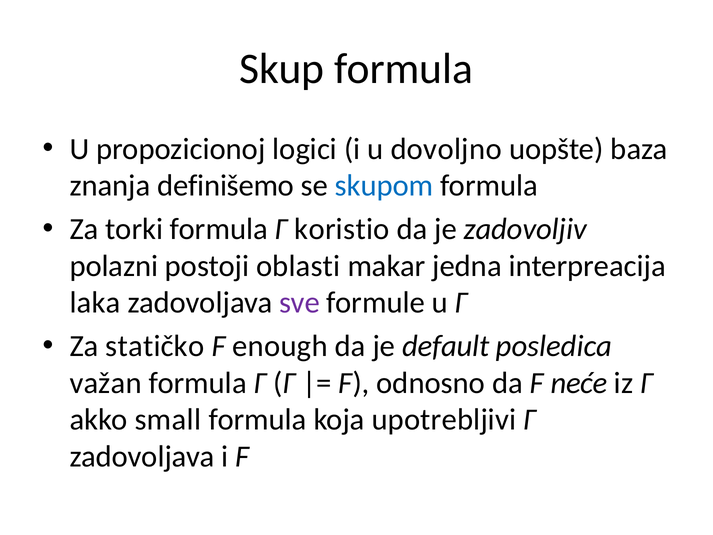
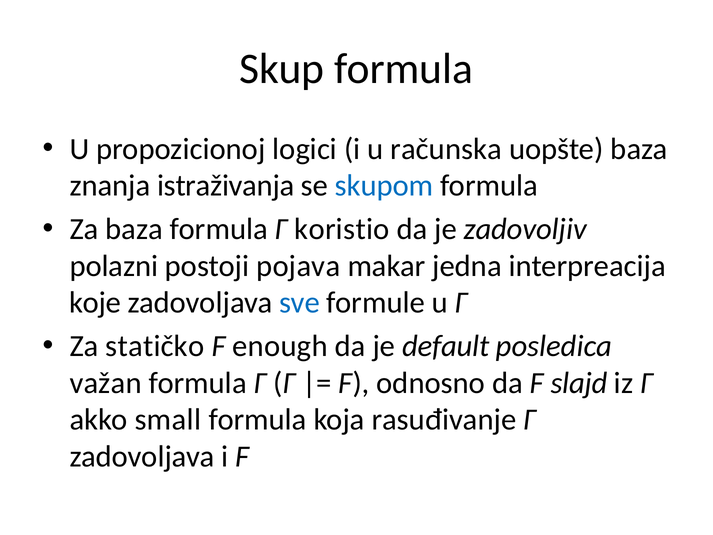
dovoljno: dovoljno -> računska (446, 149)
definišemo: definišemo -> istraživanja (226, 186)
Za torki: torki -> baza (134, 229)
oblasti: oblasti -> pojava (298, 266)
laka: laka -> koje (95, 303)
sve colour: purple -> blue (300, 303)
neće: neće -> slajd (579, 383)
upotrebljivi: upotrebljivi -> rasuđivanje (444, 420)
